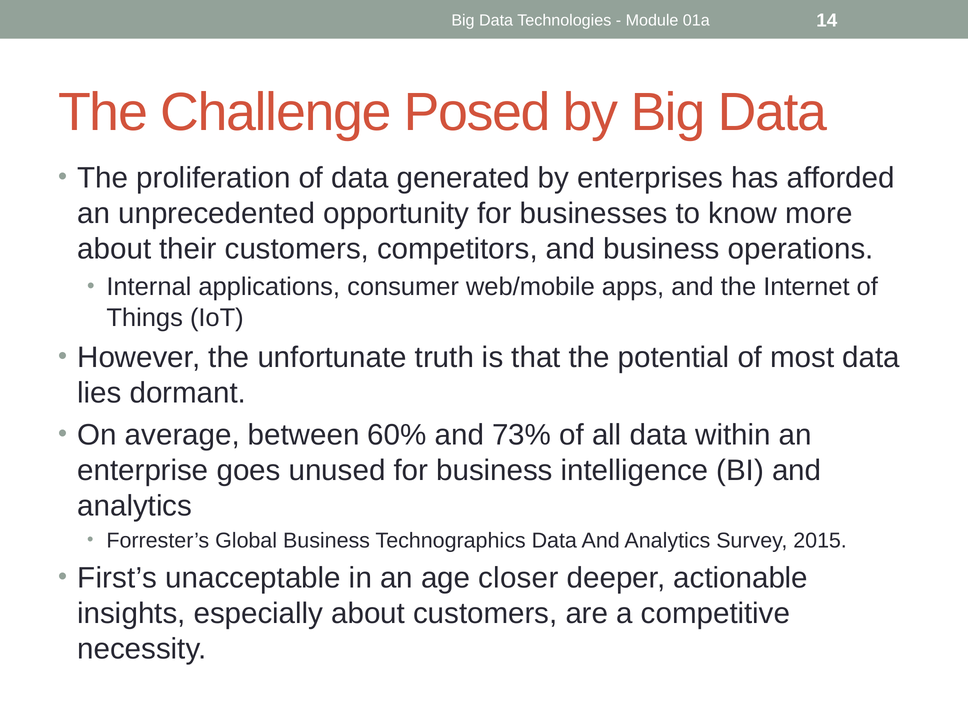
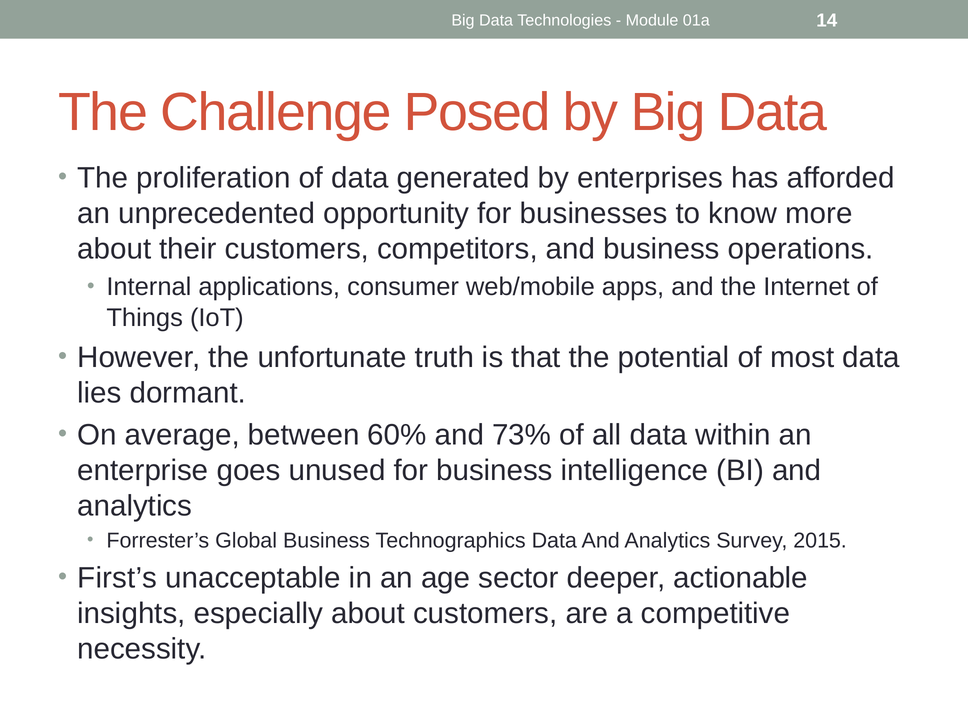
closer: closer -> sector (519, 578)
